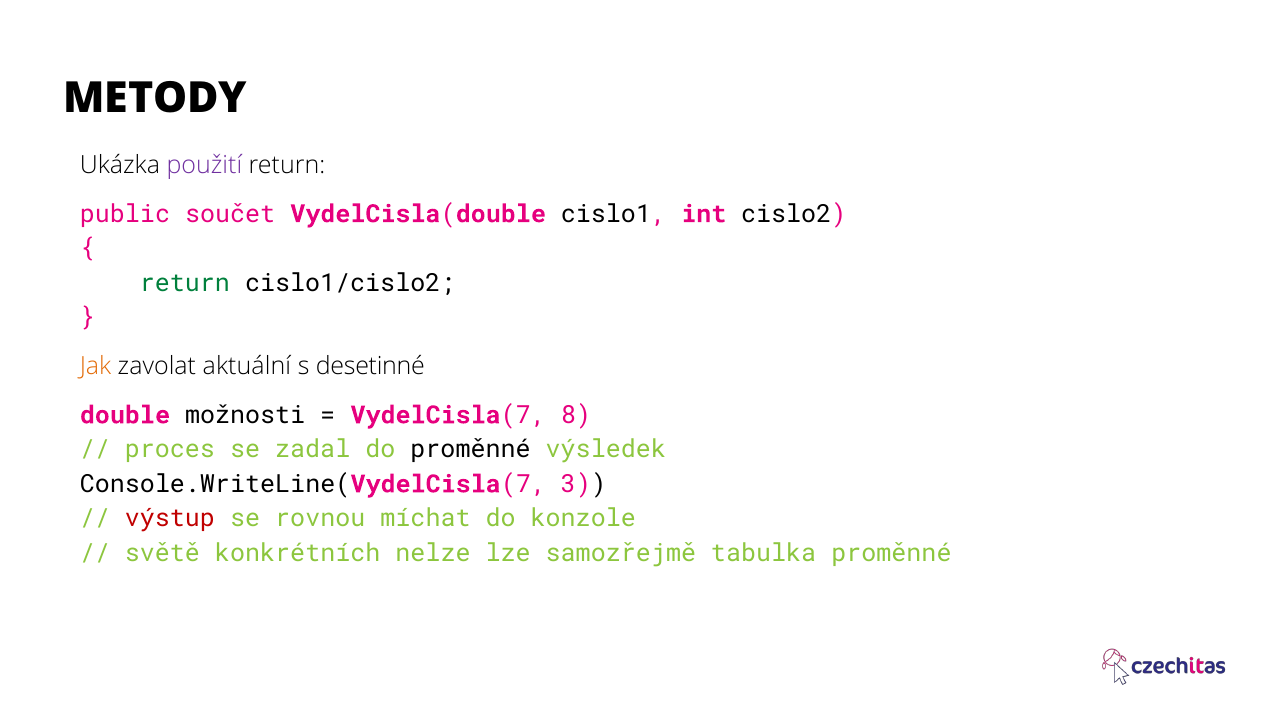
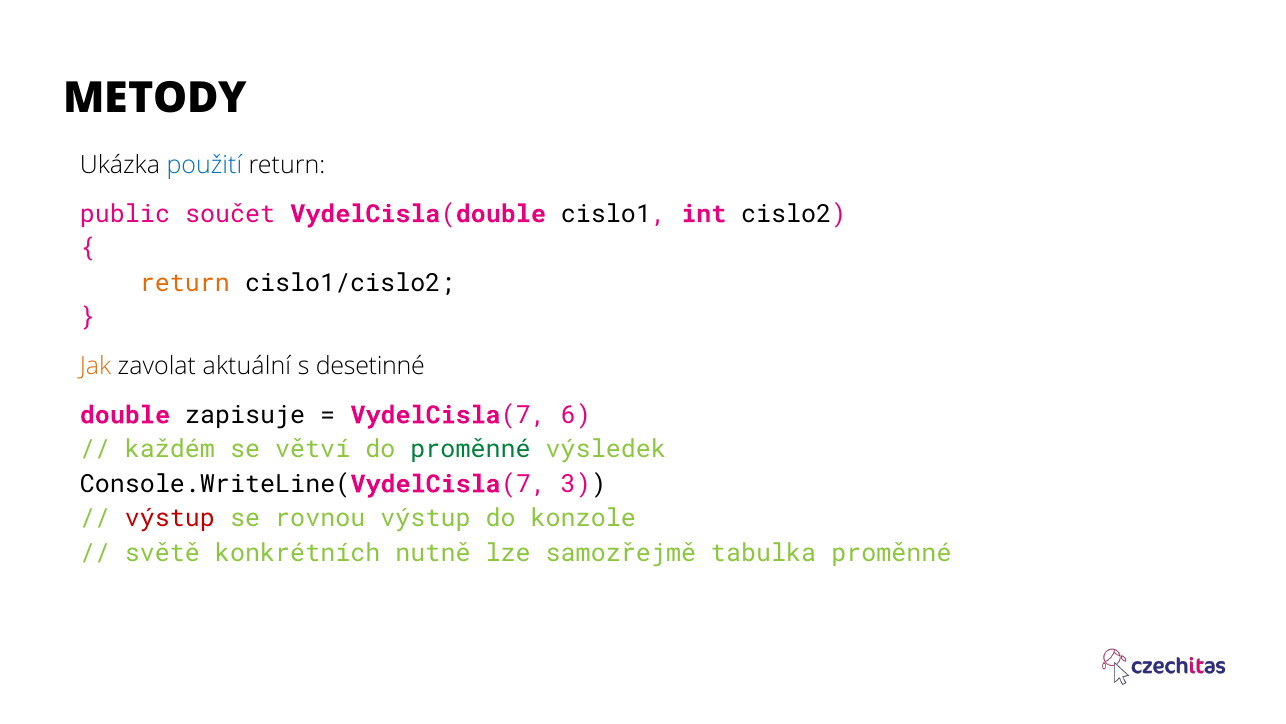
použití colour: purple -> blue (204, 165)
return colour: green -> orange (185, 283)
možnosti: možnosti -> zapisuje (245, 415)
8: 8 -> 6 (576, 415)
proces: proces -> každém (170, 449)
zadal: zadal -> větví (313, 449)
proměnné colour: black -> green (471, 449)
rovnou míchat: míchat -> výstup (426, 518)
nelze: nelze -> nutně (433, 553)
